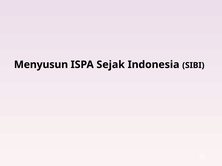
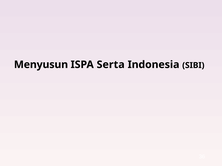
Sejak: Sejak -> Serta (111, 65)
